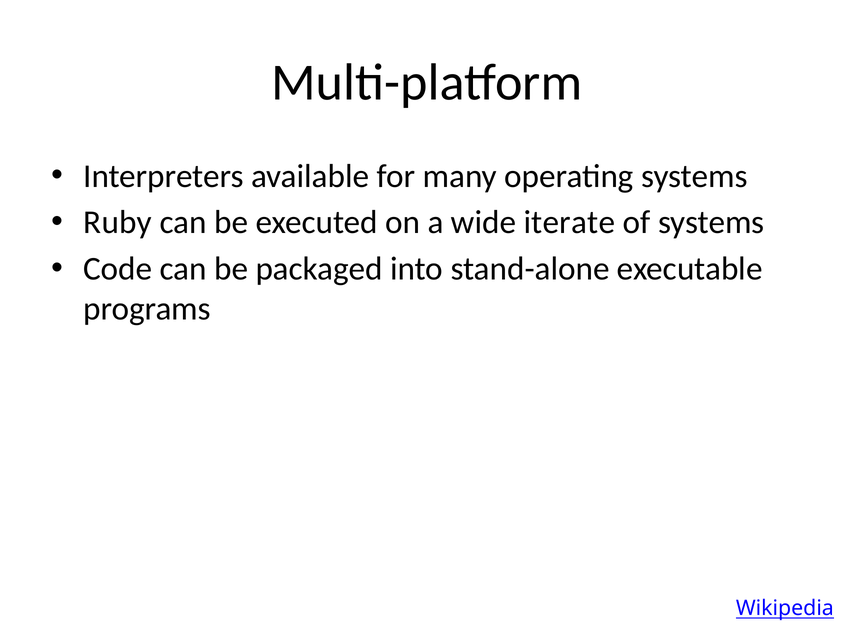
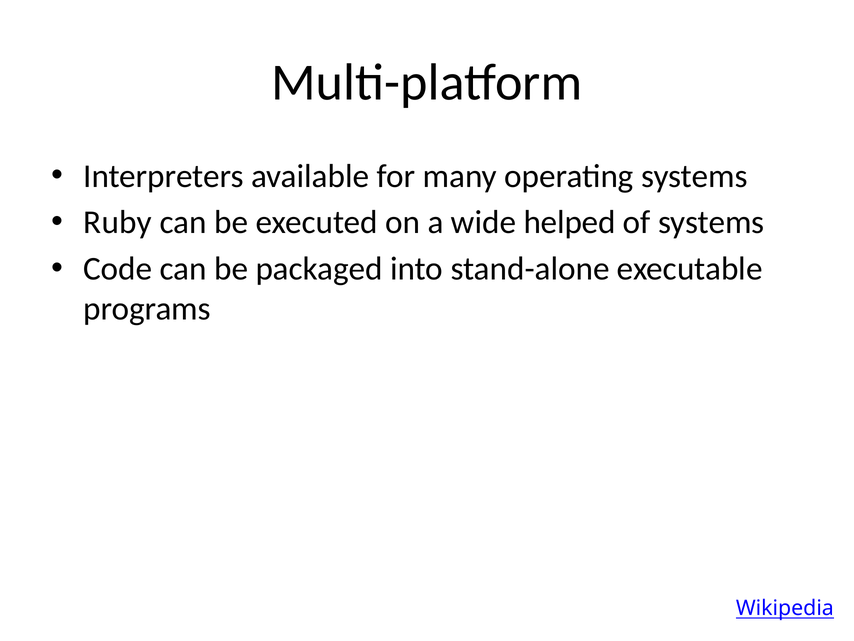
iterate: iterate -> helped (570, 222)
